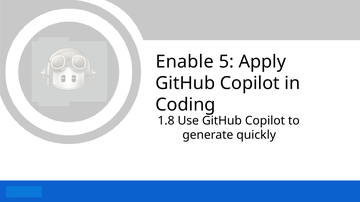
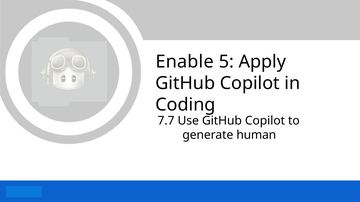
1.8: 1.8 -> 7.7 (166, 121)
quickly: quickly -> human (256, 135)
